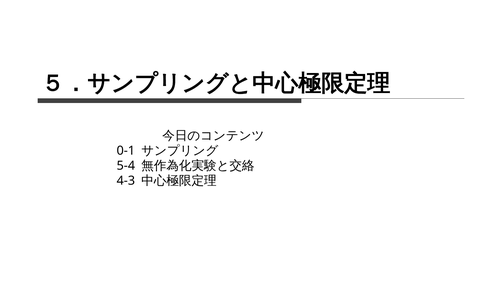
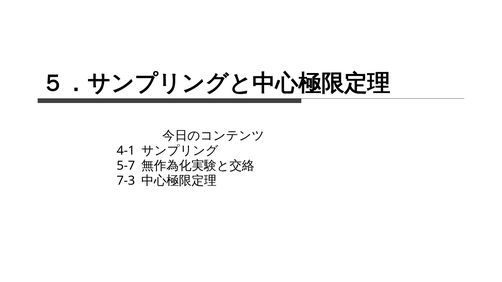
0-1: 0-1 -> 4-1 (126, 151)
5-4: 5-4 -> 5-7 (126, 166)
4-3: 4-3 -> 7-3 (126, 181)
